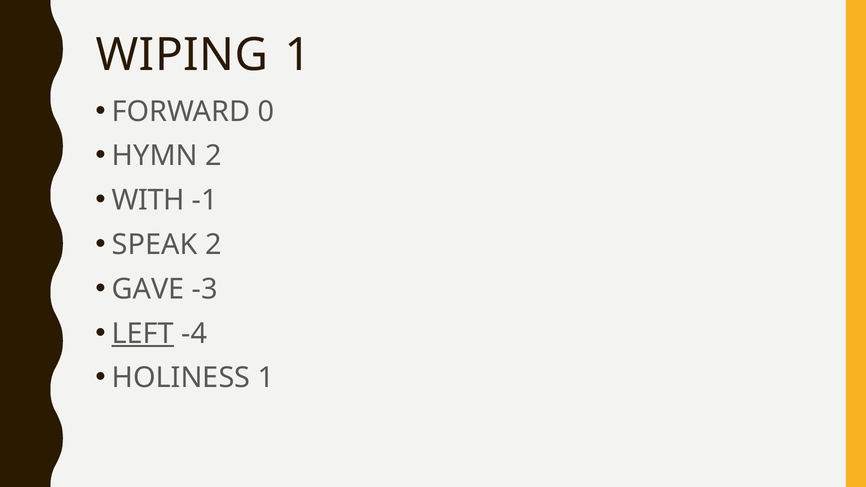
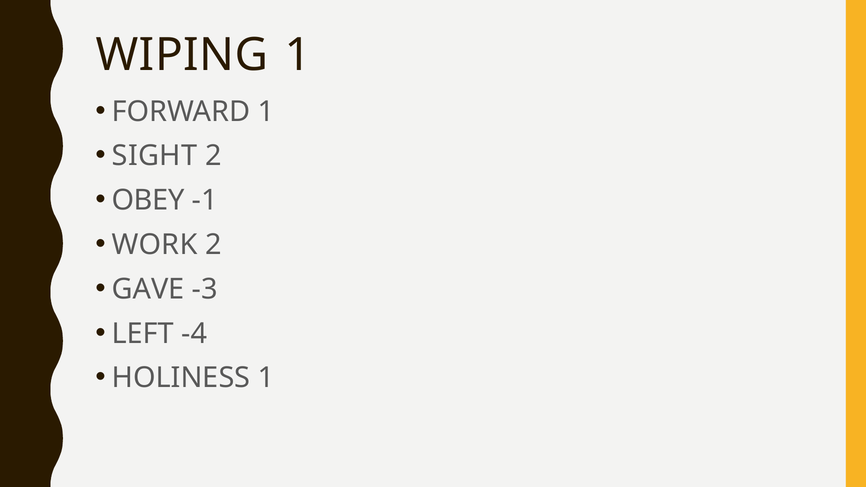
FORWARD 0: 0 -> 1 (266, 112)
HYMN: HYMN -> SIGHT (155, 156)
WITH: WITH -> OBEY (148, 200)
SPEAK: SPEAK -> WORK (155, 245)
LEFT underline: present -> none (143, 334)
